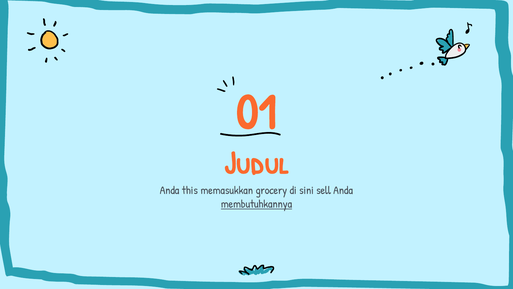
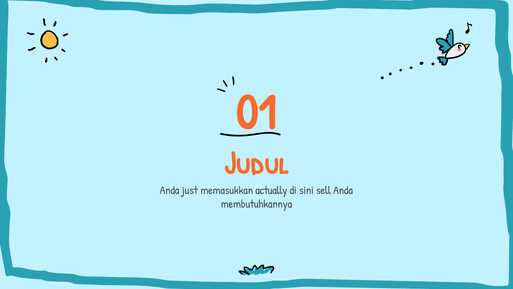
this: this -> just (190, 190)
grocery: grocery -> actually (271, 190)
membutuhkannya underline: present -> none (256, 204)
